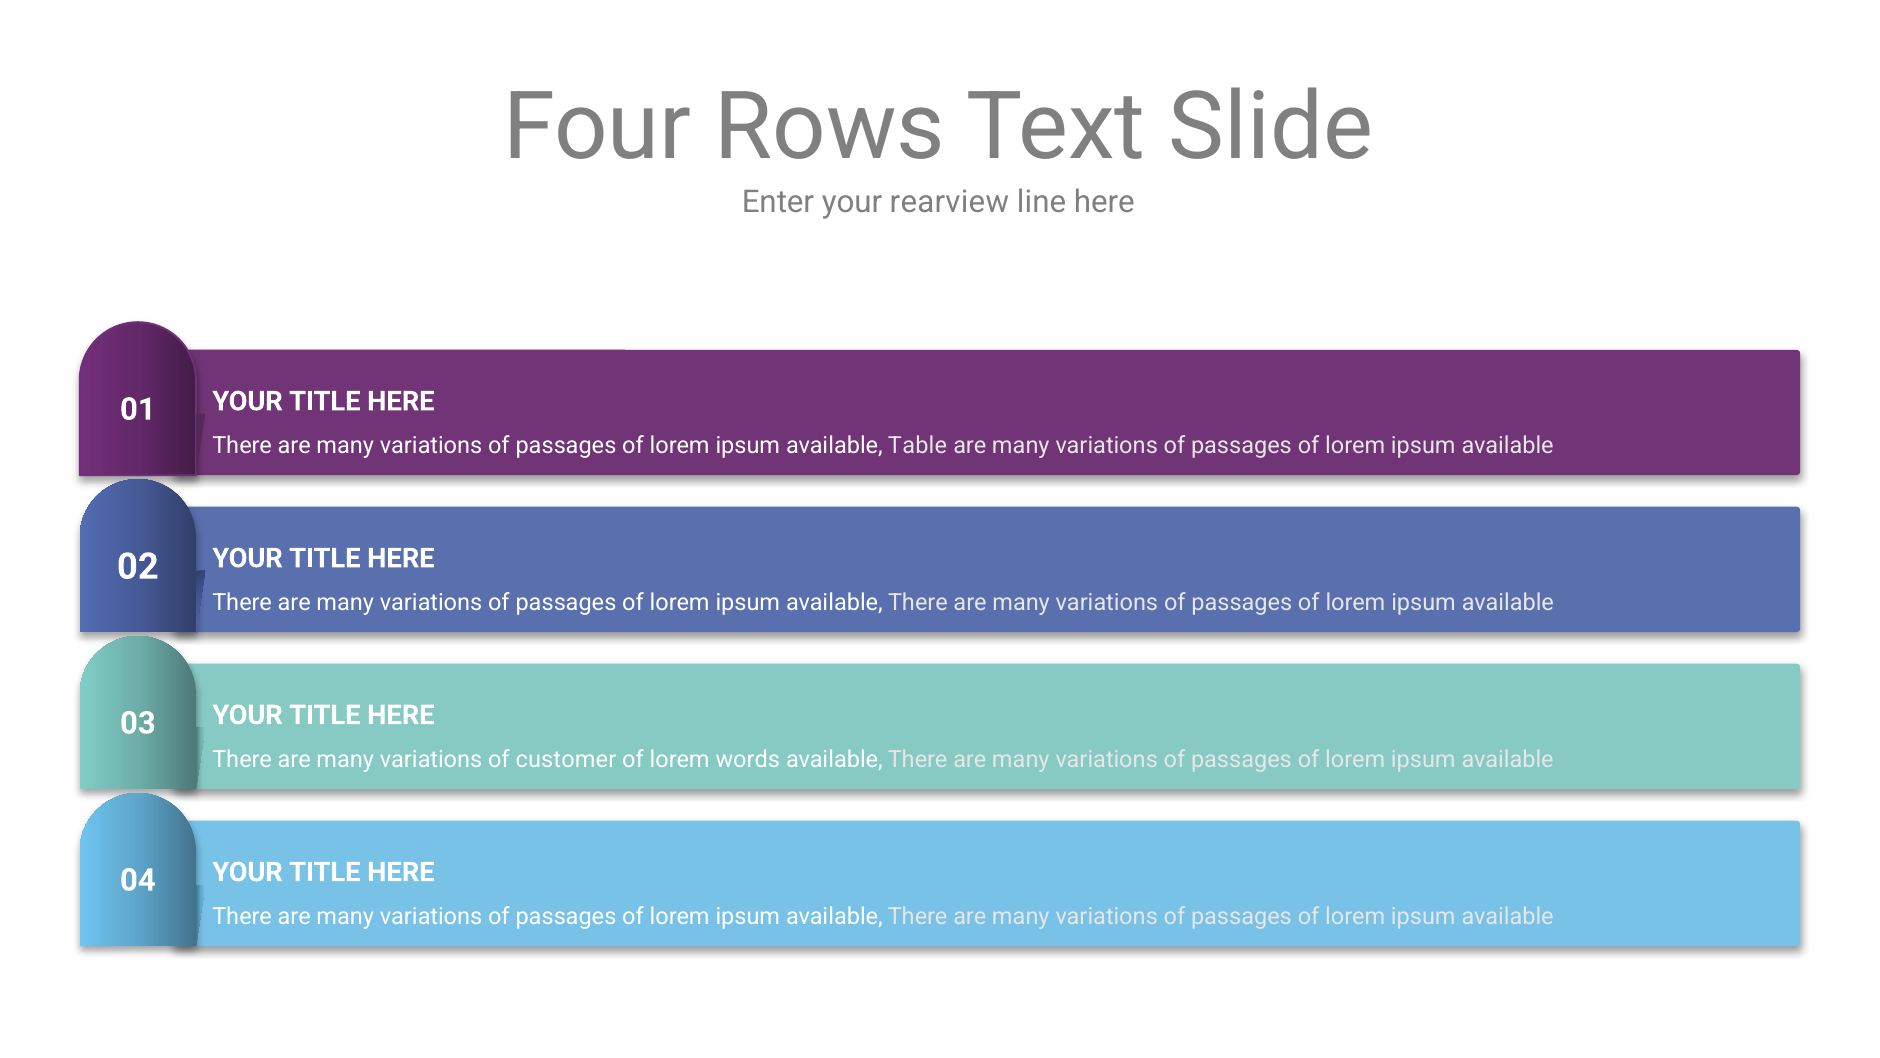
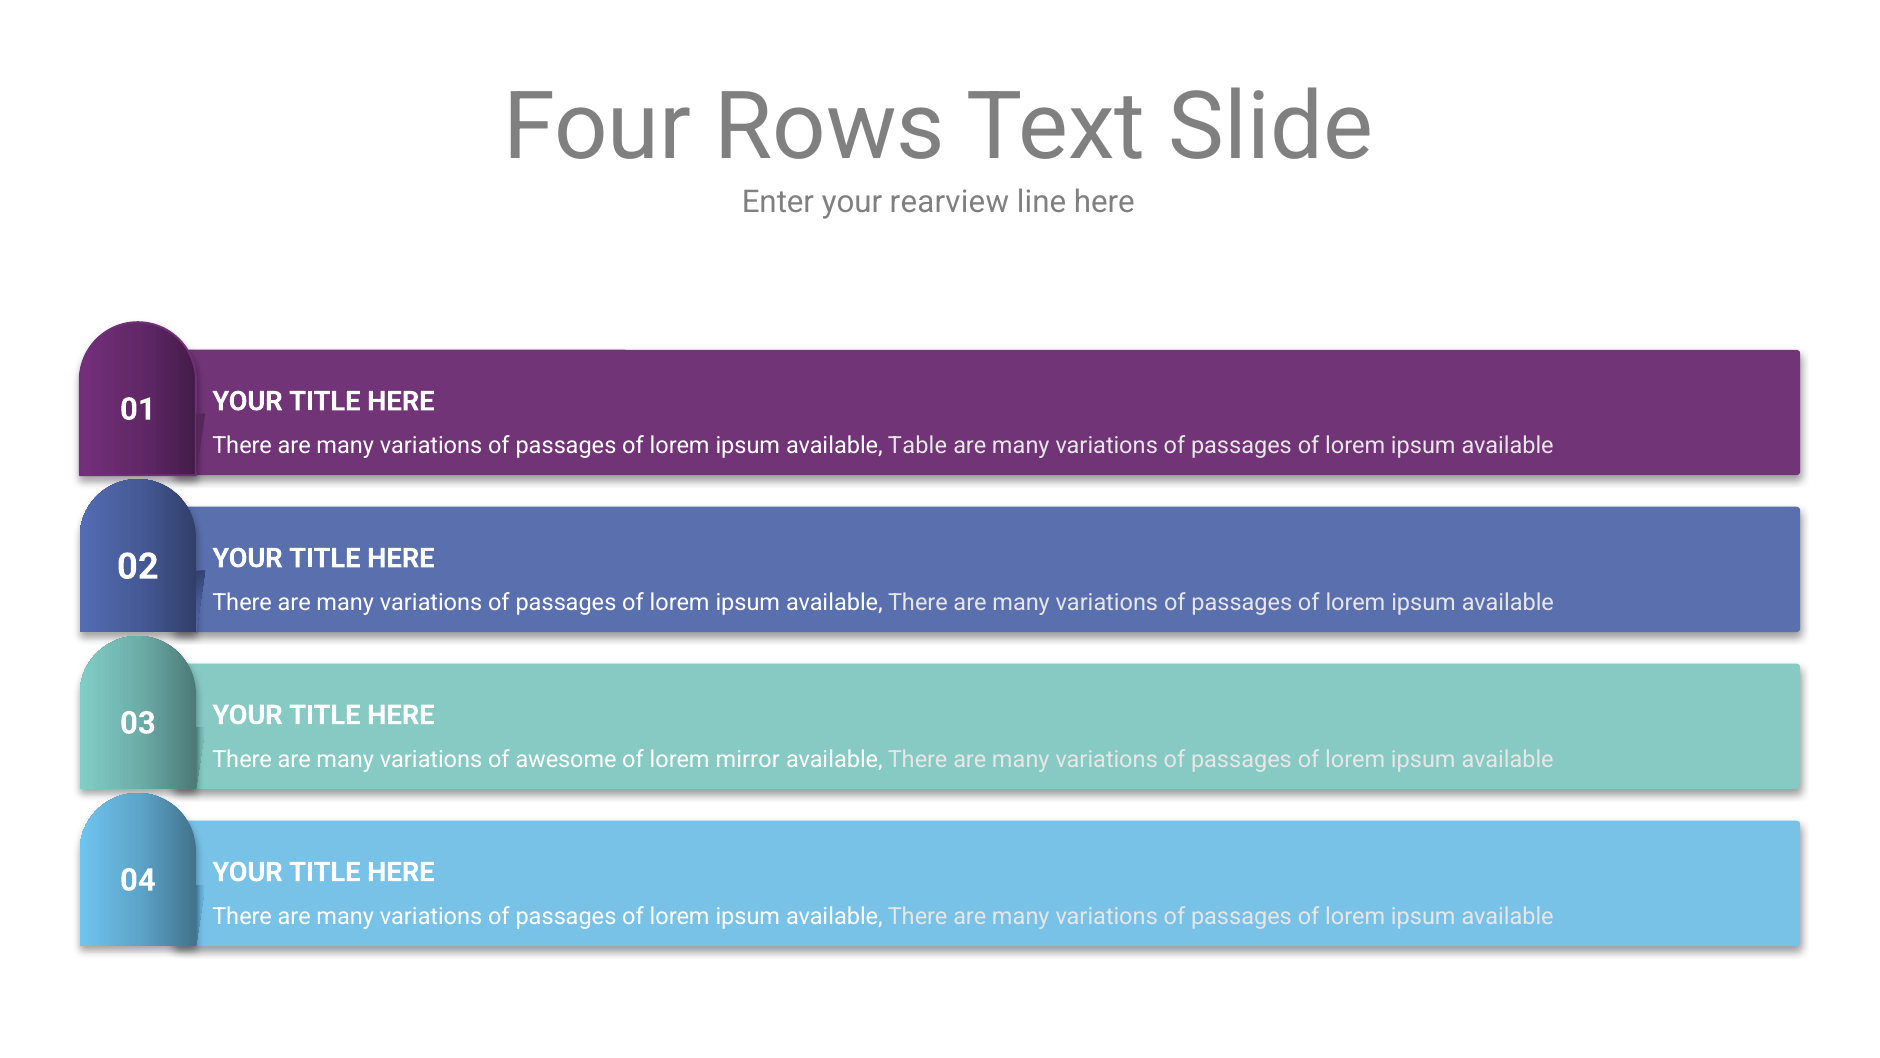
customer: customer -> awesome (566, 759)
words: words -> mirror (748, 759)
